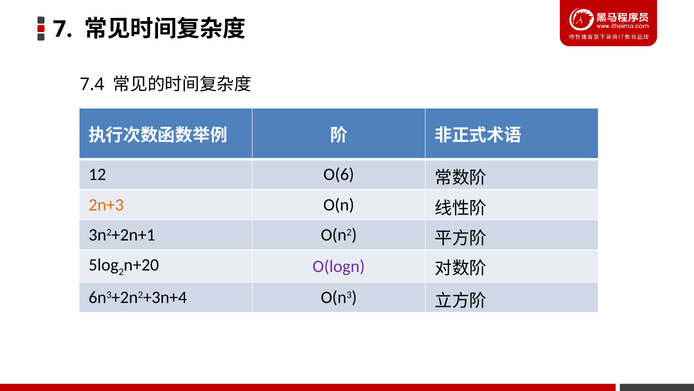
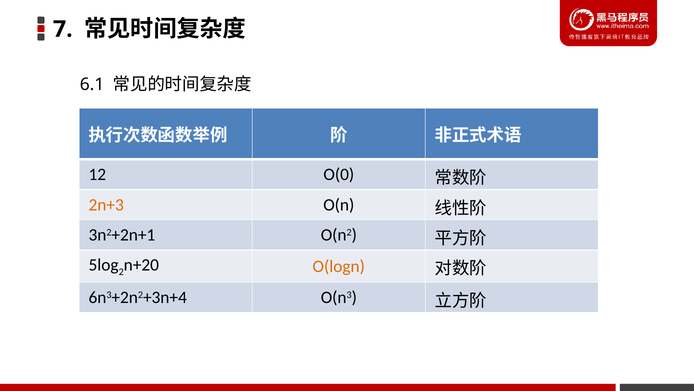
7.4: 7.4 -> 6.1 (92, 84)
O(6: O(6 -> O(0 (339, 174)
O(logn colour: purple -> orange (339, 266)
